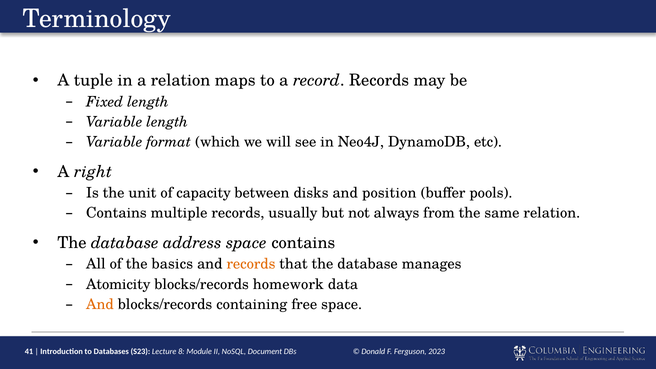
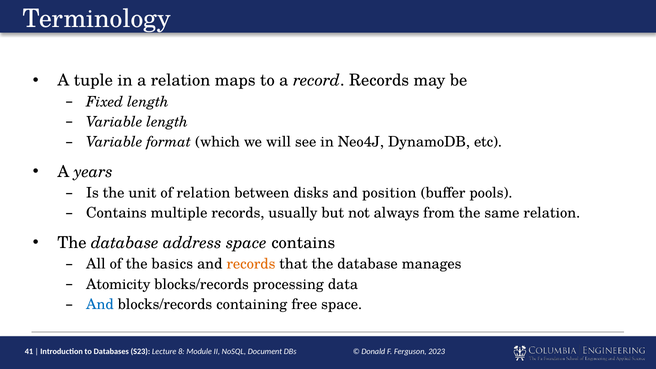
right: right -> years (93, 172)
of capacity: capacity -> relation (203, 193)
homework: homework -> processing (288, 284)
And colour: orange -> blue (100, 304)
